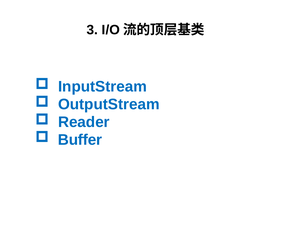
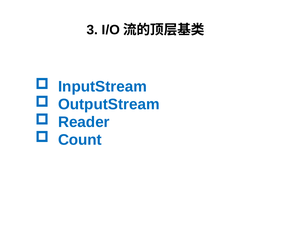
Buffer: Buffer -> Count (80, 140)
